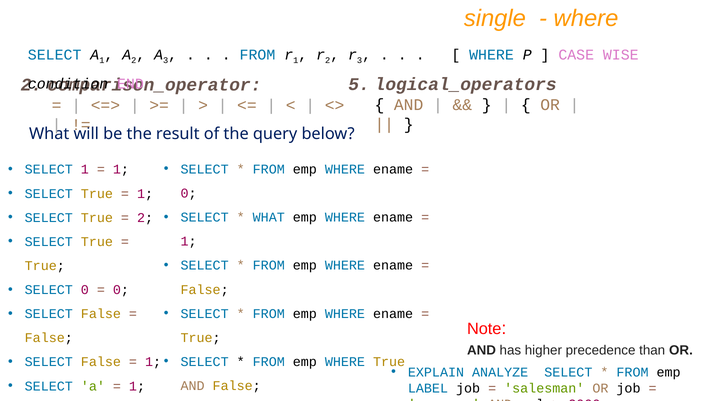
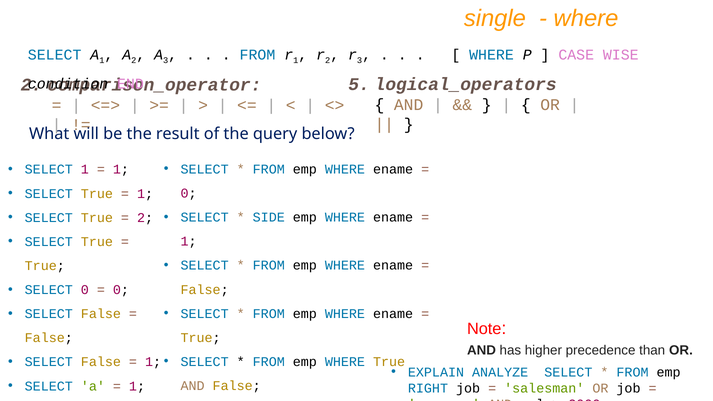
WHAT: WHAT -> SIDE (269, 217)
LABEL: LABEL -> RIGHT (428, 388)
